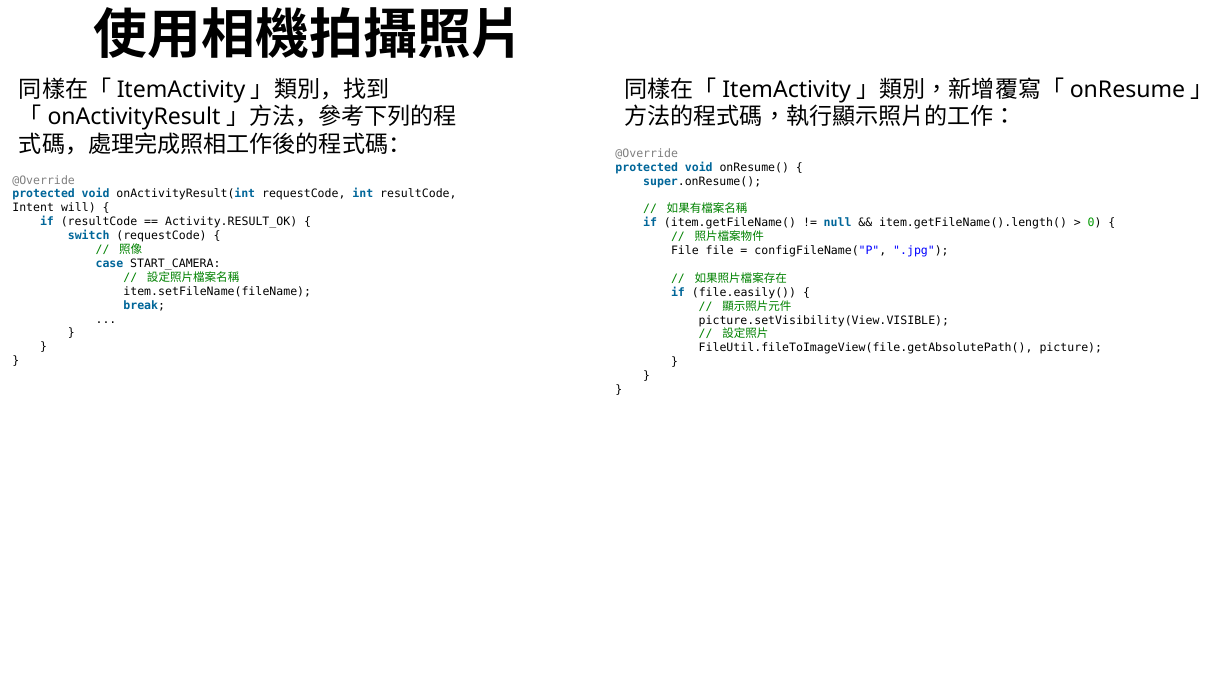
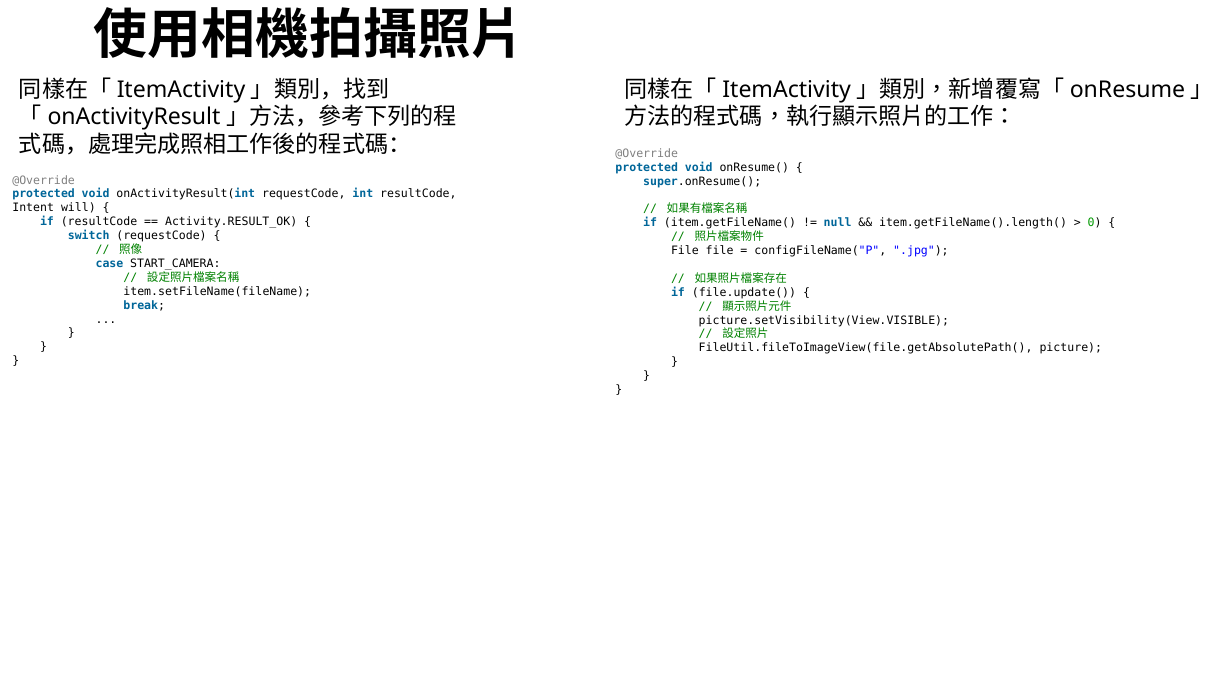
file.easily(: file.easily( -> file.update( (744, 292)
